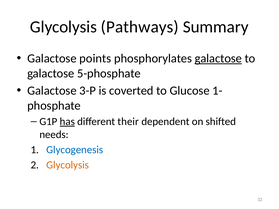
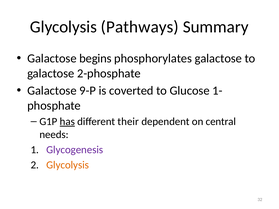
points: points -> begins (95, 59)
galactose underline: present -> none (218, 59)
5-phosphate: 5-phosphate -> 2-phosphate (109, 73)
3-P: 3-P -> 9-P (88, 91)
shifted: shifted -> central (221, 122)
Glycogenesis colour: blue -> purple (75, 150)
